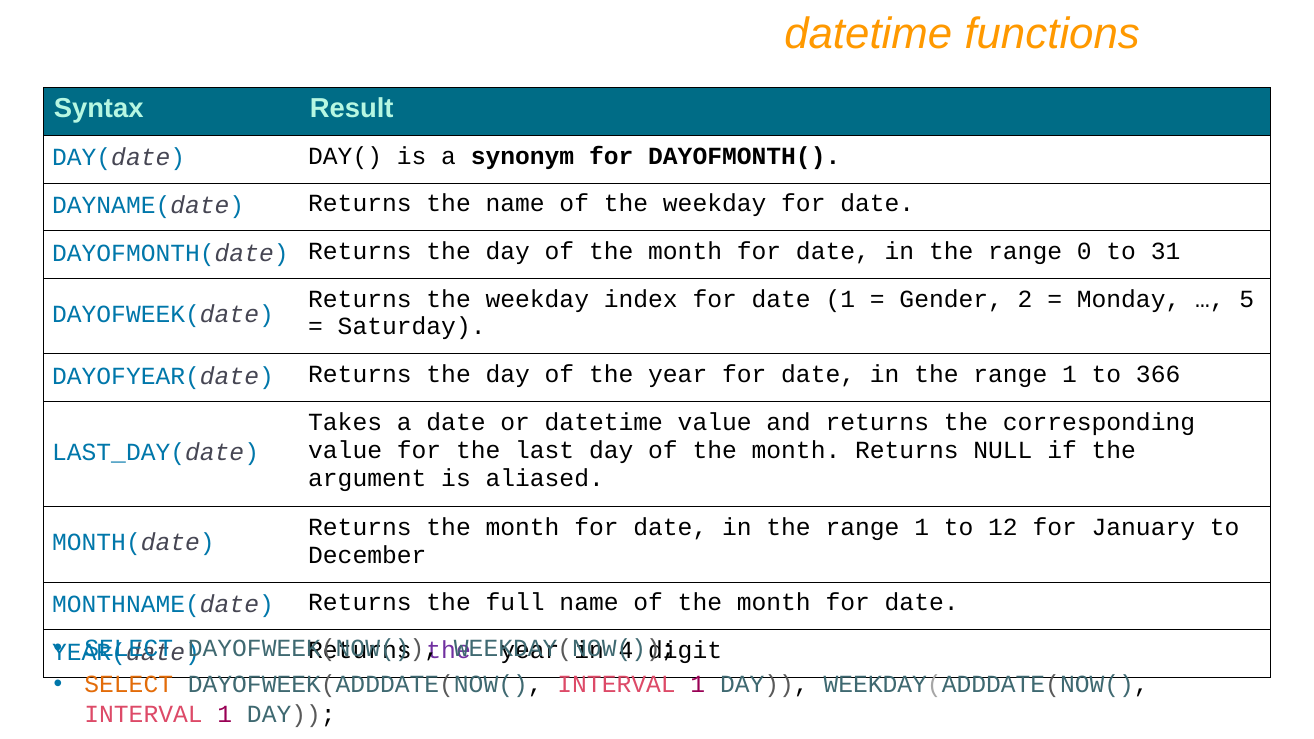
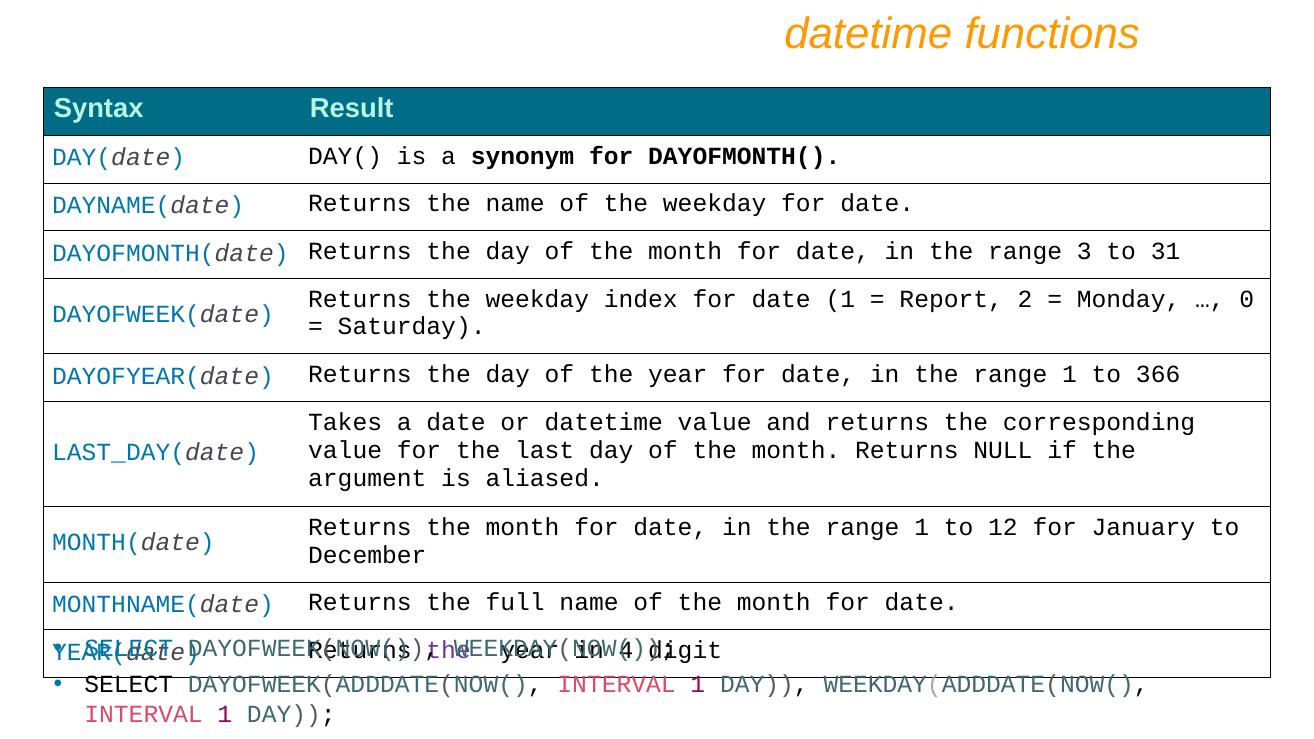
0: 0 -> 3 (1084, 251)
Gender: Gender -> Report (951, 299)
5: 5 -> 0 (1247, 299)
SELECT colour: orange -> black (129, 684)
